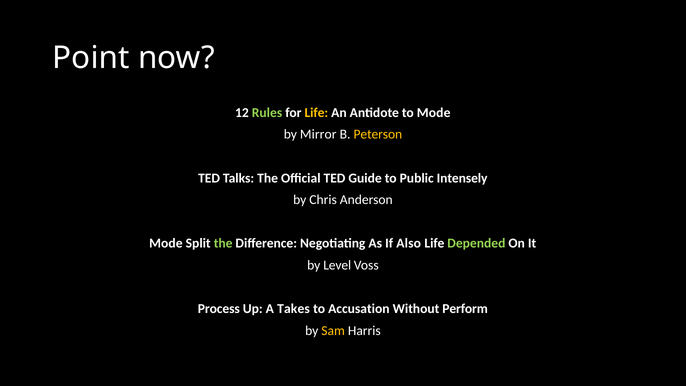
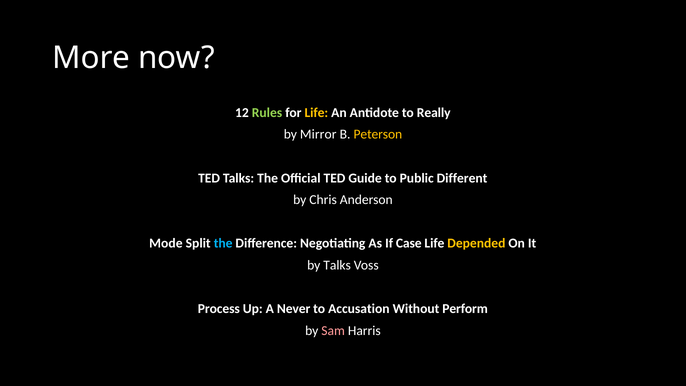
Point: Point -> More (91, 58)
to Mode: Mode -> Really (434, 113)
Intensely: Intensely -> Different (462, 178)
the colour: light green -> light blue (223, 243)
Also: Also -> Case (409, 243)
Depended colour: light green -> yellow (476, 243)
by Level: Level -> Talks (337, 265)
Takes: Takes -> Never (294, 309)
Sam colour: yellow -> pink (333, 331)
